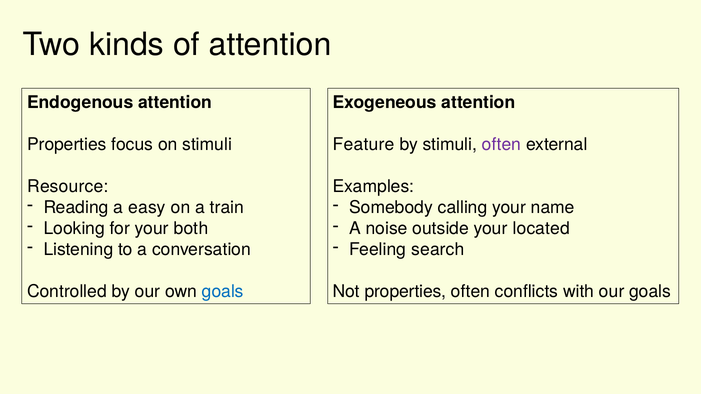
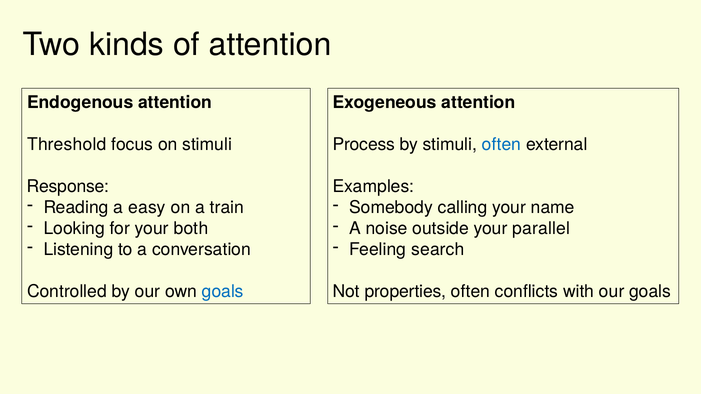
Properties: Properties -> Threshold (67, 145)
Feature: Feature -> Process (364, 145)
often colour: purple -> blue (502, 145)
Resource: Resource -> Response (68, 187)
located: located -> parallel (541, 229)
